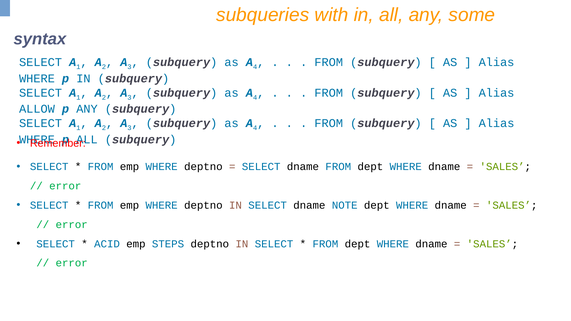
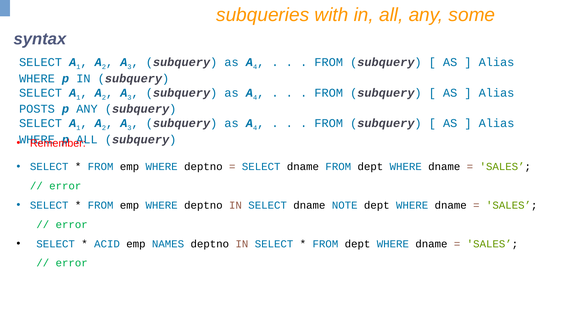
ALLOW: ALLOW -> POSTS (37, 109)
STEPS: STEPS -> NAMES (168, 244)
